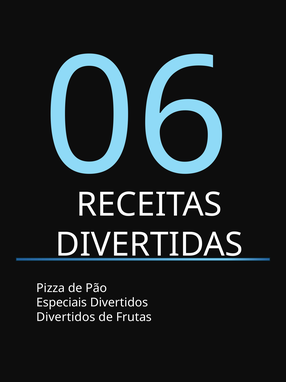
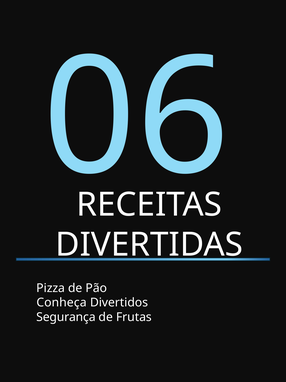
Especiais: Especiais -> Conheça (62, 302)
Divertidos: Divertidos -> Segurança (66, 317)
